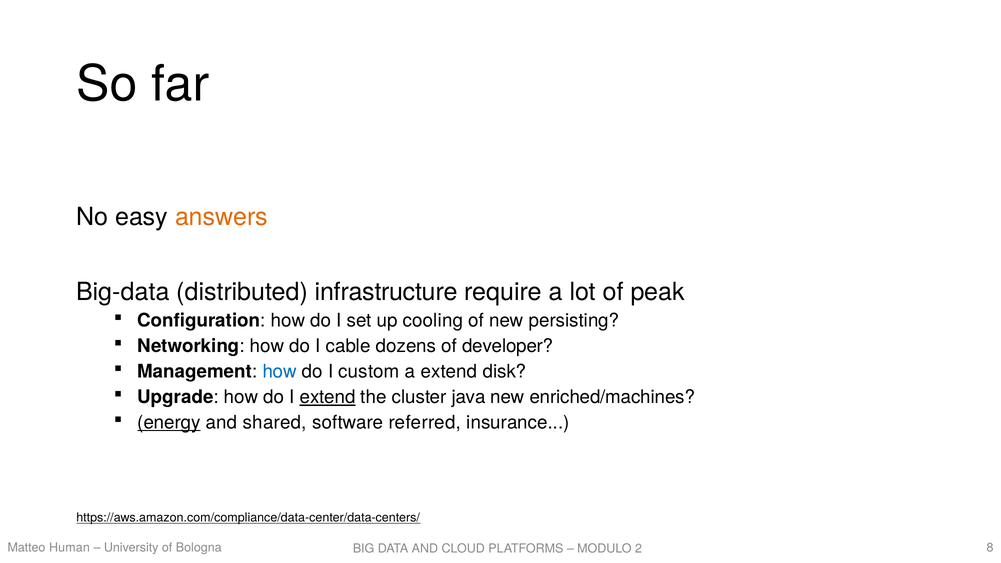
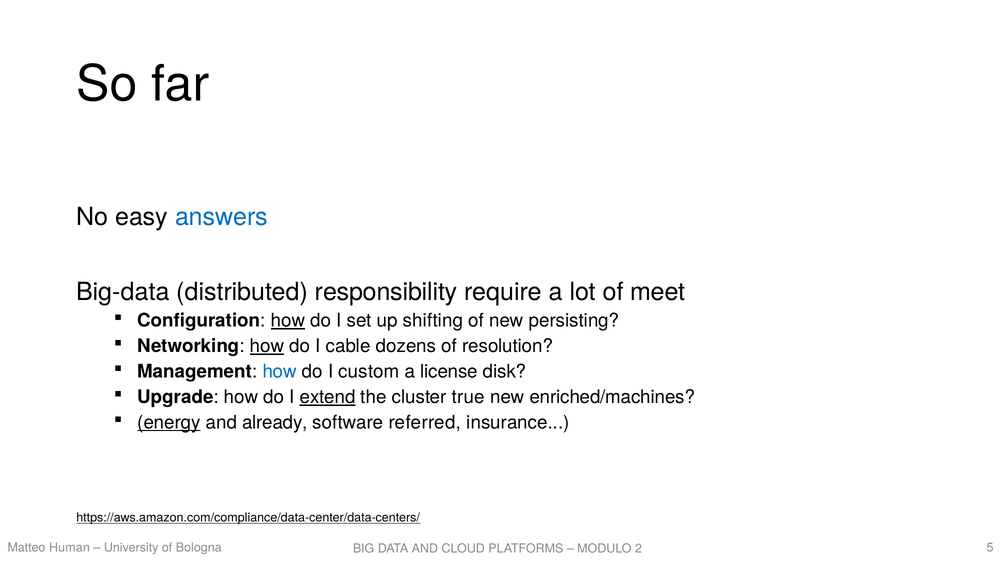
answers colour: orange -> blue (222, 217)
infrastructure: infrastructure -> responsibility (386, 292)
peak: peak -> meet (658, 292)
how underline: none -> present (288, 321)
cooling: cooling -> shifting (433, 321)
how underline: none -> present (267, 346)
developer: developer -> resolution (508, 346)
a extend: extend -> license (449, 372)
java: java -> true (468, 397)
shared: shared -> already (275, 423)
8: 8 -> 5 (990, 547)
